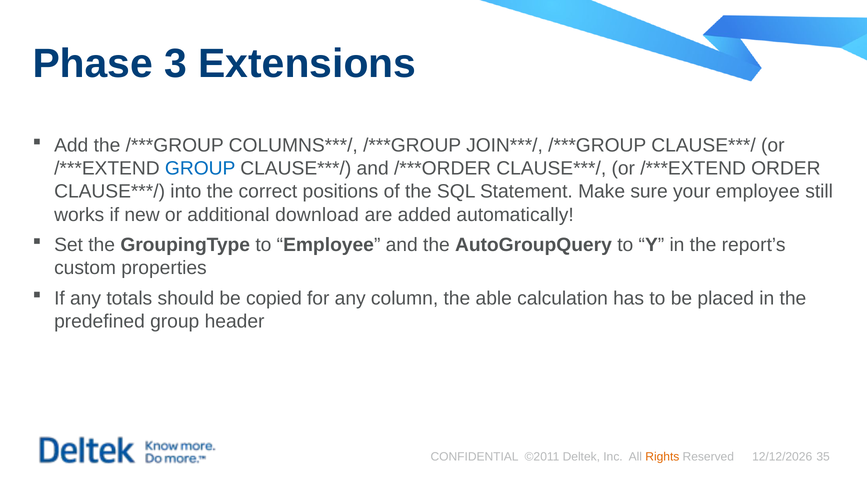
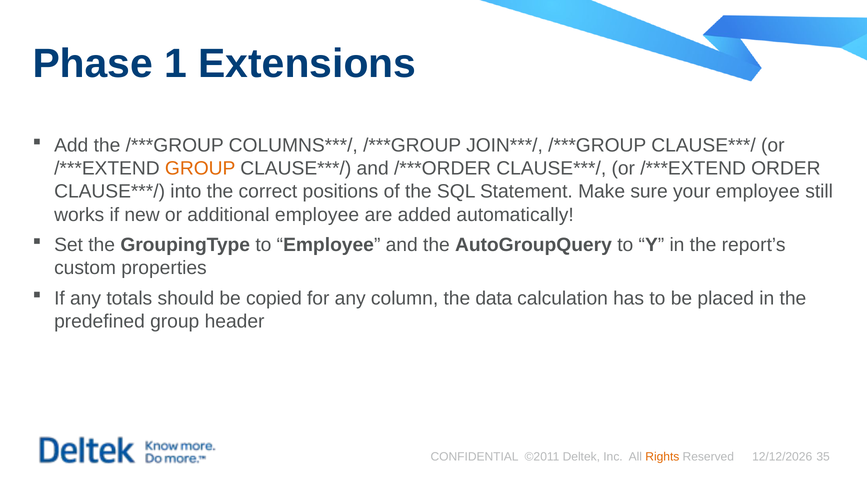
3: 3 -> 1 (176, 64)
GROUP colour: blue -> orange (200, 169)
additional download: download -> employee (317, 215)
able: able -> data (494, 299)
